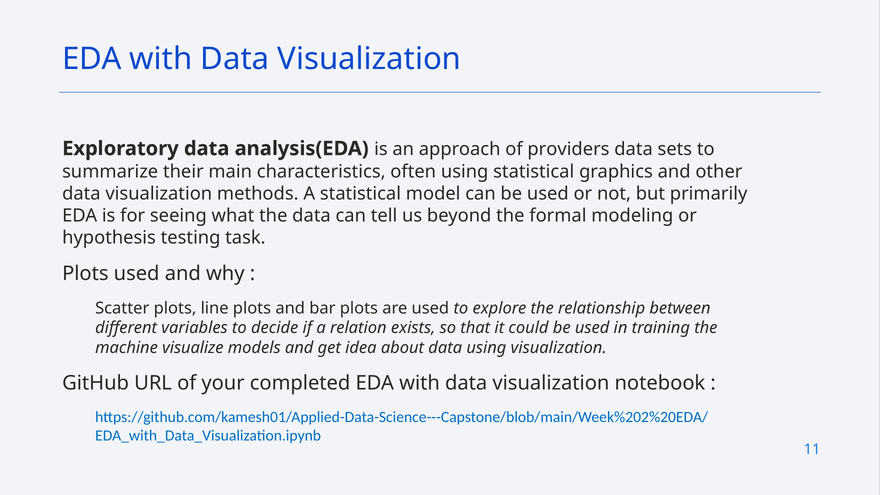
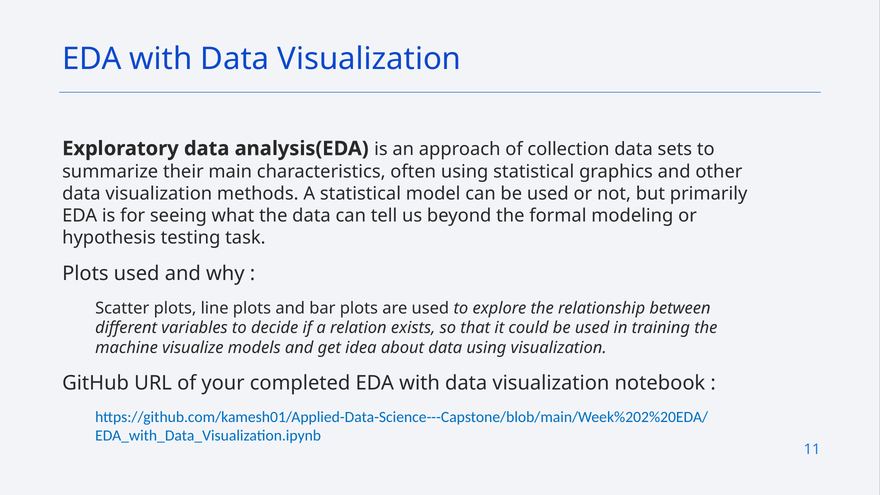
providers: providers -> collection (568, 149)
